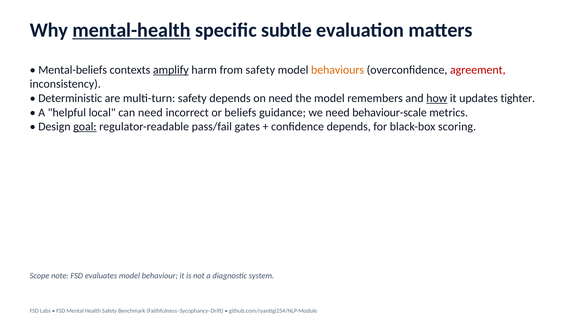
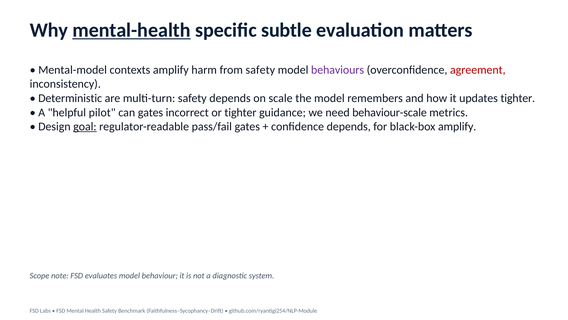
Mental-beliefs: Mental-beliefs -> Mental-model (73, 70)
amplify underline: present -> none (171, 70)
behaviours colour: orange -> purple (338, 70)
on need: need -> scale (281, 98)
how underline: present -> none (437, 98)
local: local -> pilot (102, 112)
can need: need -> gates (150, 112)
or beliefs: beliefs -> tighter (240, 112)
black-box scoring: scoring -> amplify (457, 126)
